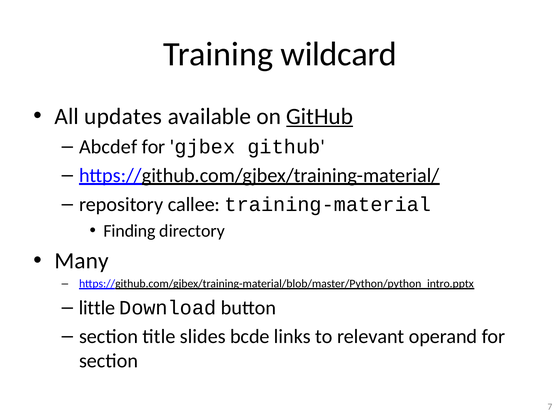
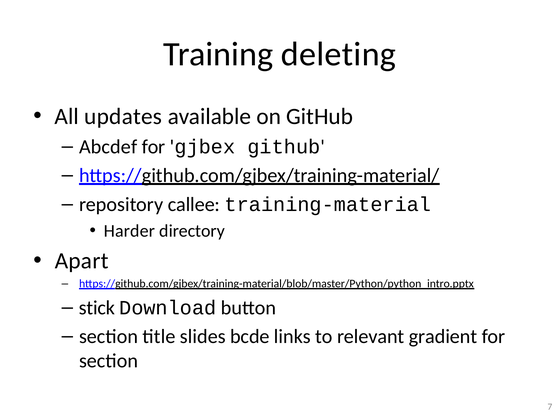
wildcard: wildcard -> deleting (338, 54)
GitHub underline: present -> none (320, 116)
Finding: Finding -> Harder (129, 231)
Many: Many -> Apart (82, 261)
little: little -> stick (97, 308)
operand: operand -> gradient (443, 337)
